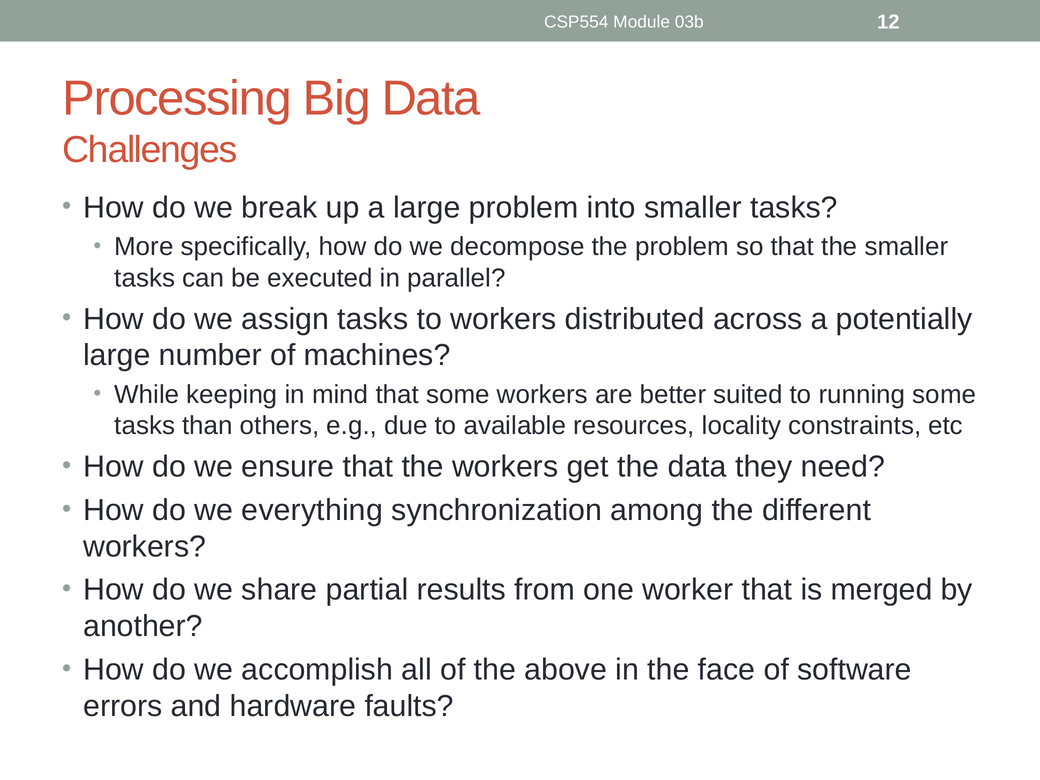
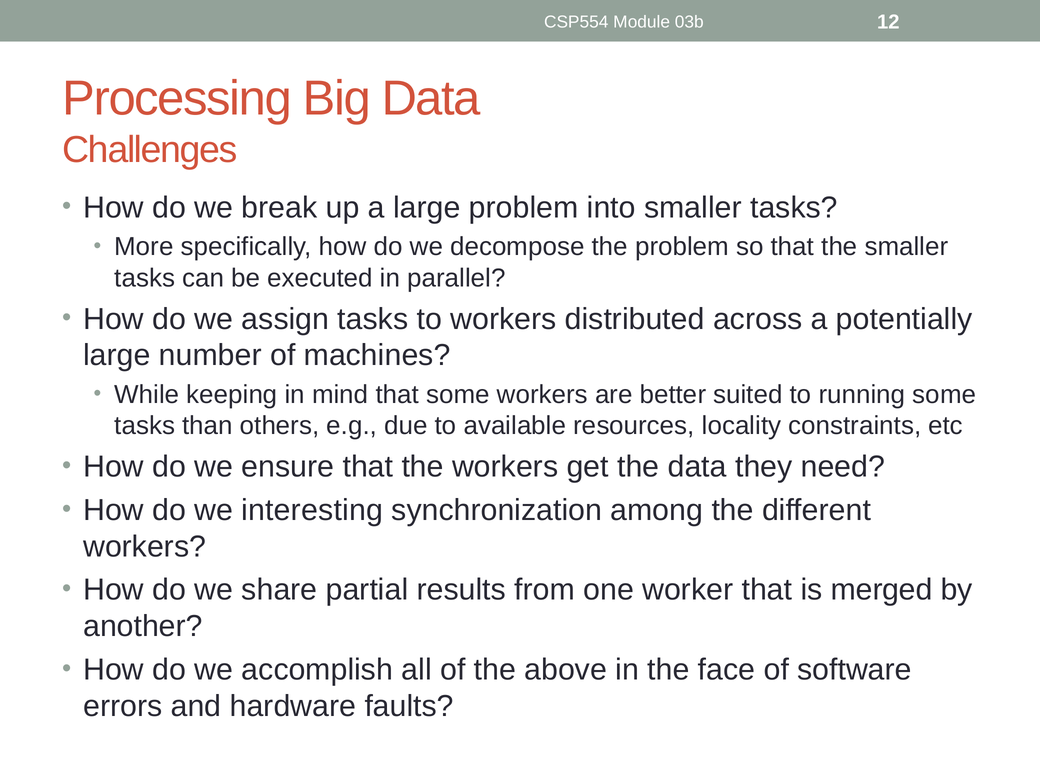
everything: everything -> interesting (312, 510)
